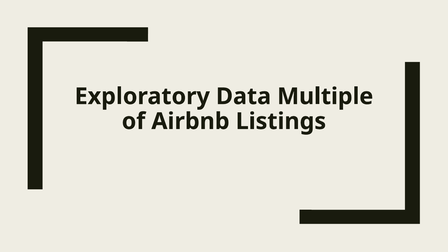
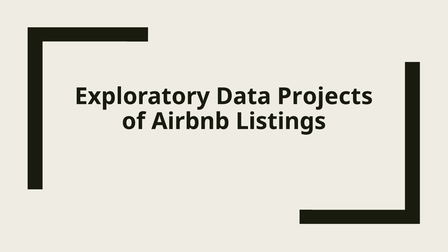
Multiple: Multiple -> Projects (325, 96)
